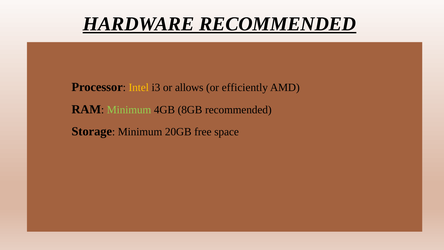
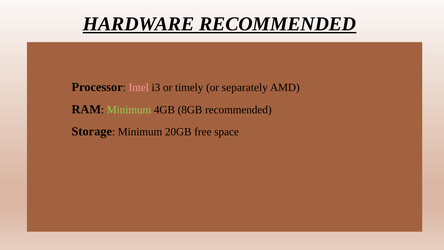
Intel colour: yellow -> pink (139, 87)
allows: allows -> timely (189, 87)
efficiently: efficiently -> separately (245, 87)
